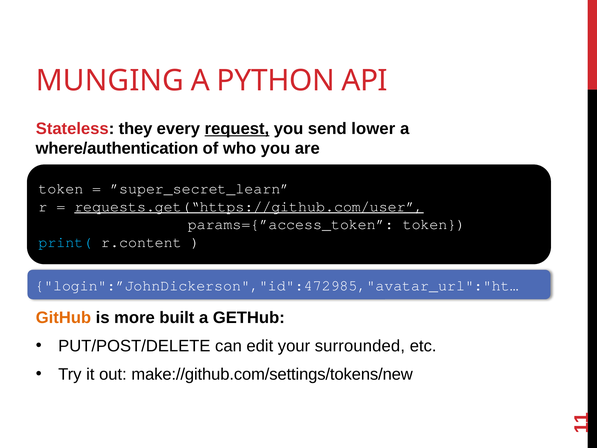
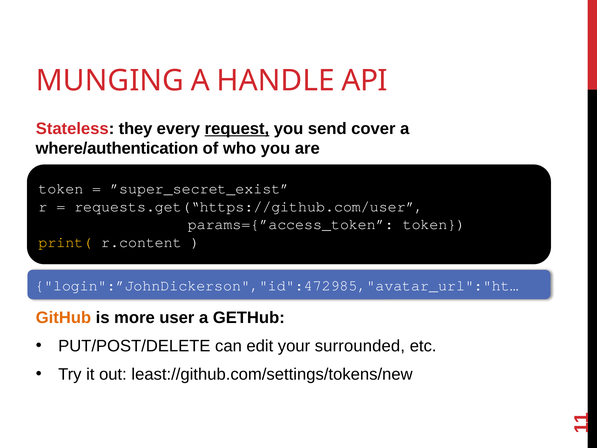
PYTHON: PYTHON -> HANDLE (276, 81)
lower: lower -> cover (373, 129)
”super_secret_learn: ”super_secret_learn -> ”super_secret_exist (200, 188)
requests.get(“https://github.com/user underline: present -> none (249, 206)
print( colour: light blue -> yellow (65, 242)
built: built -> user (177, 318)
make://github.com/settings/tokens/new: make://github.com/settings/tokens/new -> least://github.com/settings/tokens/new (272, 374)
